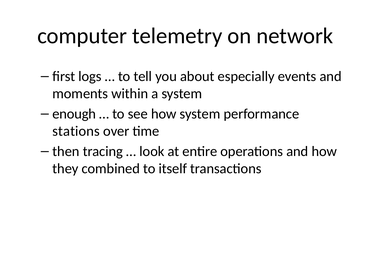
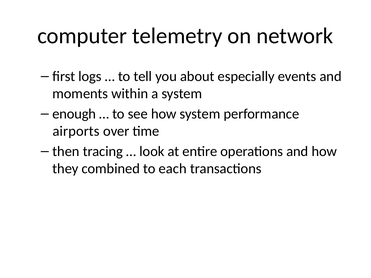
stations: stations -> airports (76, 131)
itself: itself -> each (173, 169)
